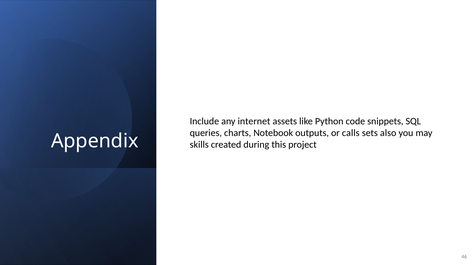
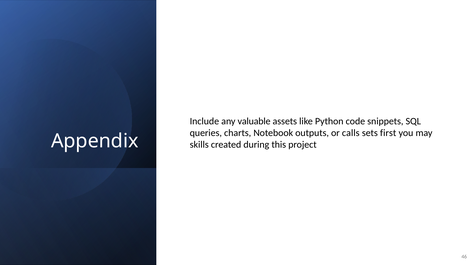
internet: internet -> valuable (254, 121)
also: also -> first (388, 133)
